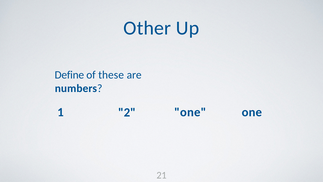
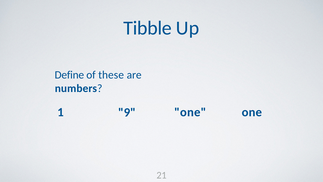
Other: Other -> Tibble (147, 28)
2: 2 -> 9 (127, 112)
